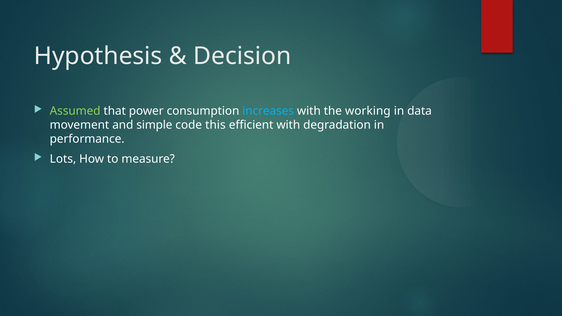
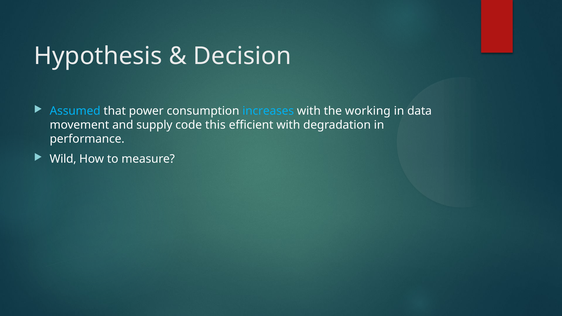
Assumed colour: light green -> light blue (75, 111)
simple: simple -> supply (154, 125)
Lots: Lots -> Wild (63, 159)
